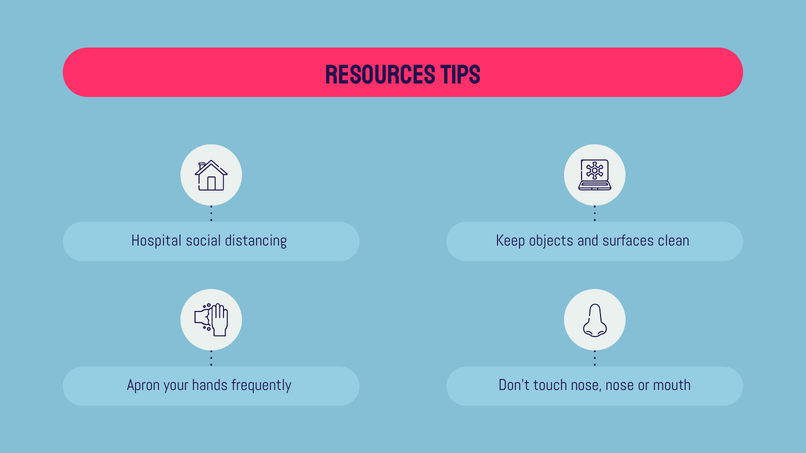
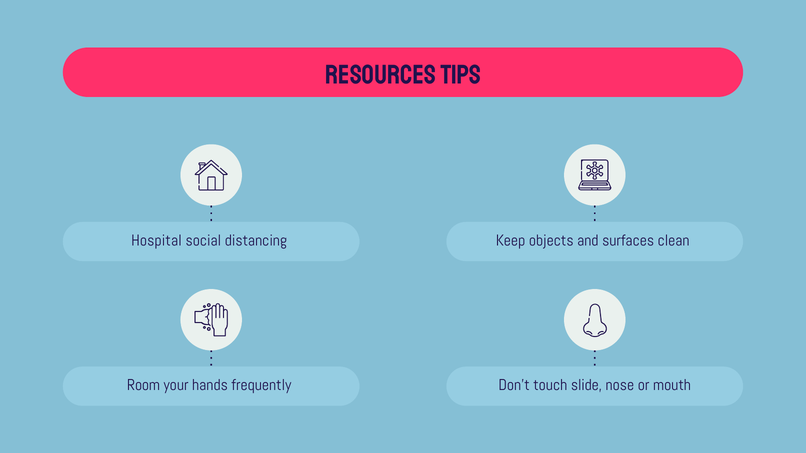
Apron: Apron -> Room (144, 385)
touch nose: nose -> slide (587, 385)
